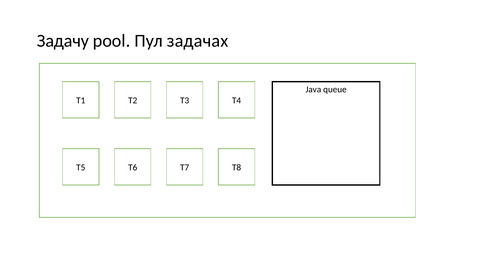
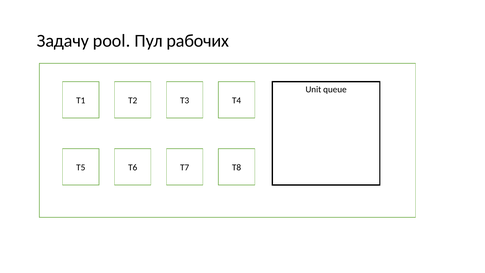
задачах: задачах -> рабочих (198, 41)
Java: Java -> Unit (313, 89)
